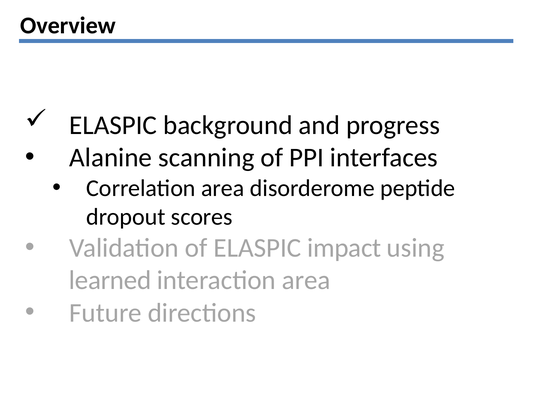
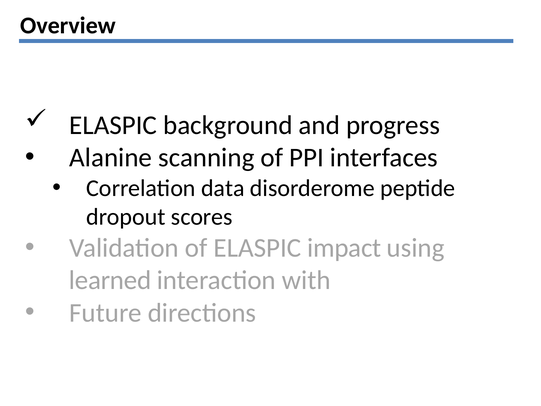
Correlation area: area -> data (223, 188)
interaction area: area -> with (306, 280)
